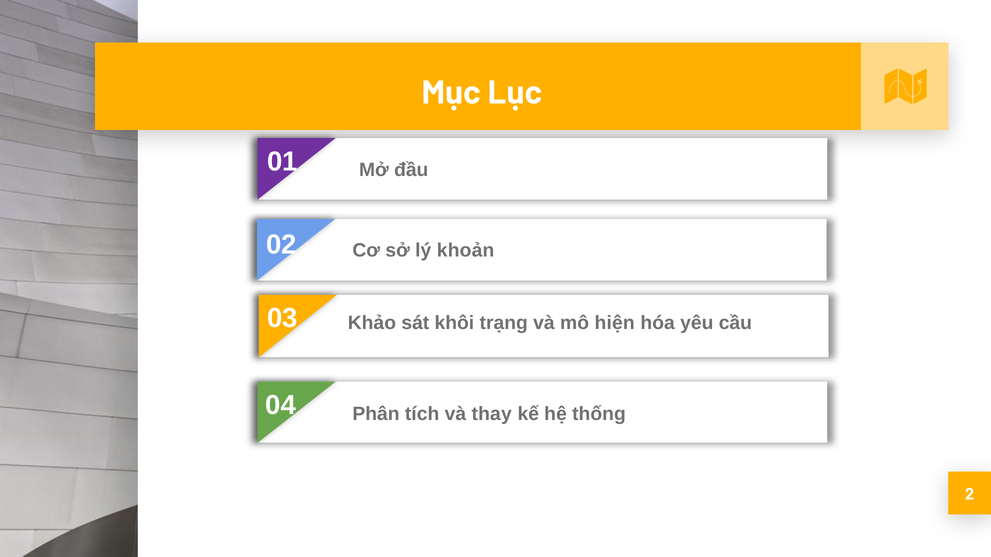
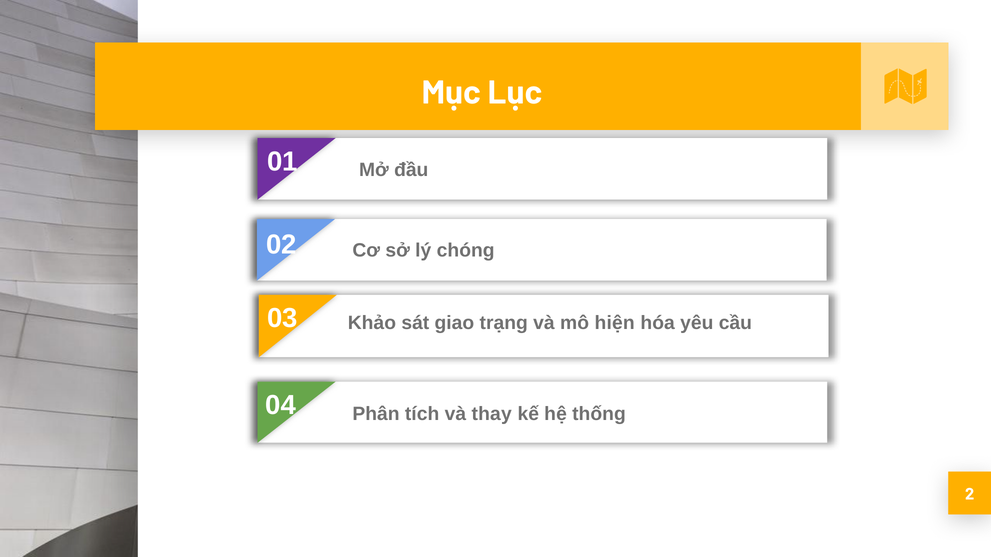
khoản: khoản -> chóng (466, 250)
khôi: khôi -> giao (454, 323)
